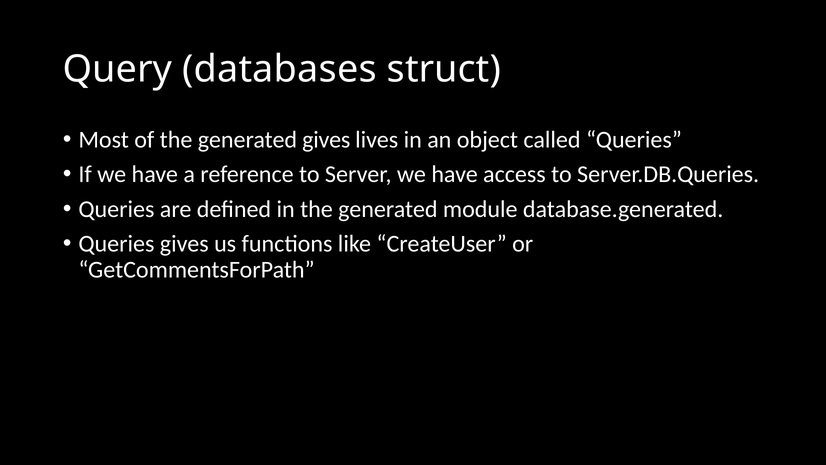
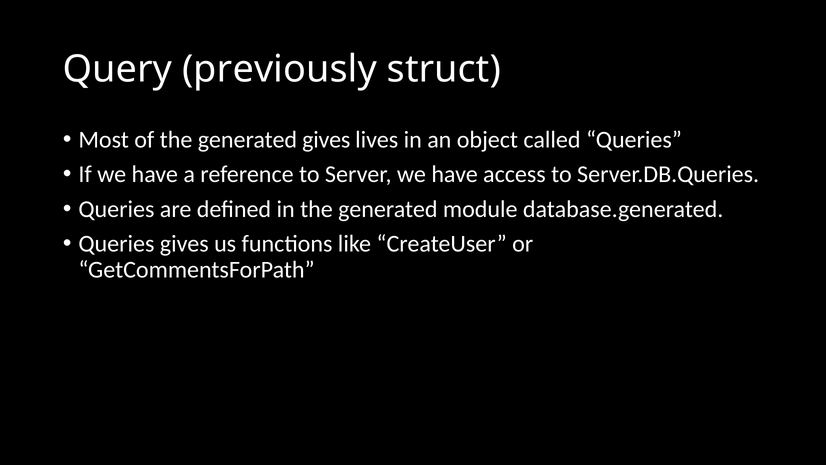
databases: databases -> previously (280, 69)
